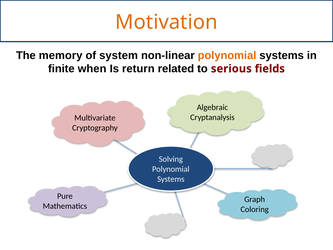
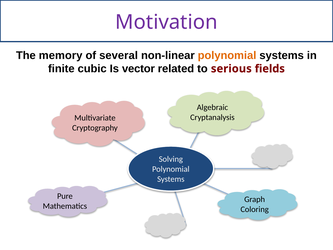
Motivation colour: orange -> purple (166, 22)
system: system -> several (119, 55)
when: when -> cubic (92, 69)
return: return -> vector (138, 69)
